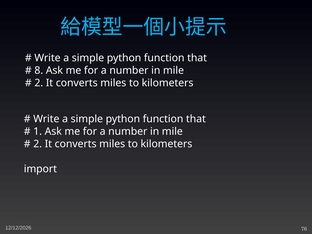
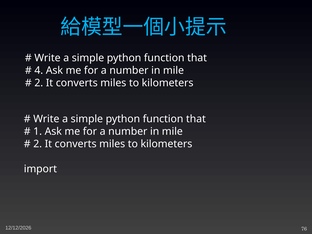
8: 8 -> 4 (39, 70)
